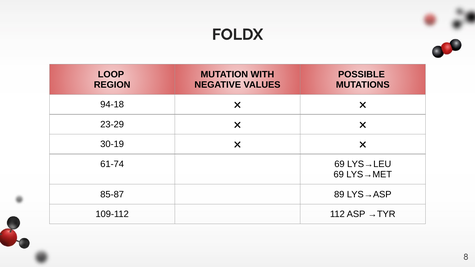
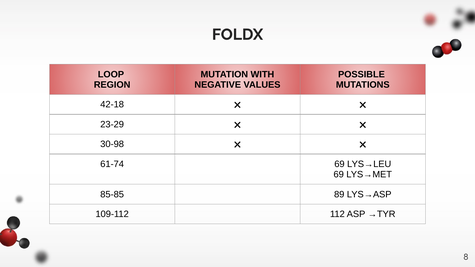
94-18: 94-18 -> 42-18 (112, 105)
30-19: 30-19 -> 30-98 (112, 144)
85-87: 85-87 -> 85-85 (112, 194)
